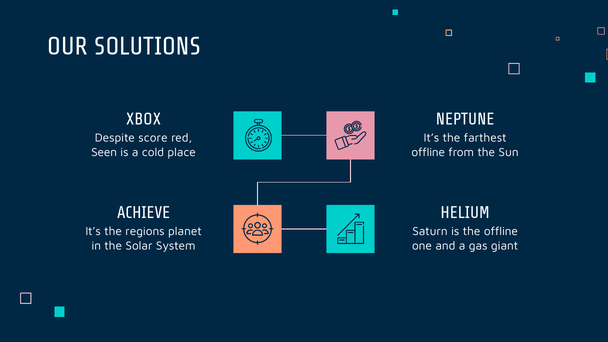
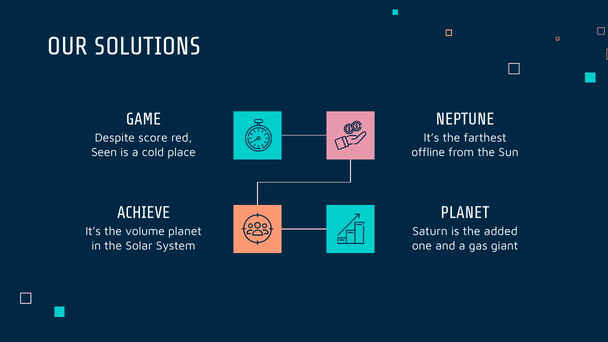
XBOX: XBOX -> GAME (144, 119)
HELIUM: HELIUM -> PLANET (465, 213)
regions: regions -> volume (145, 231)
the offline: offline -> added (501, 231)
